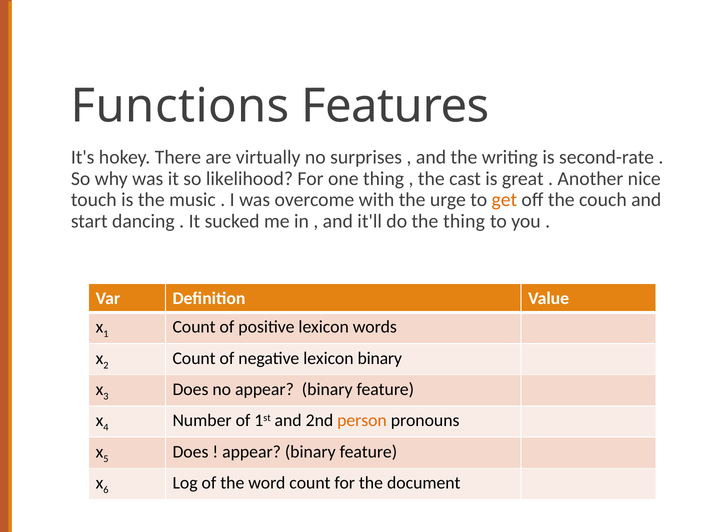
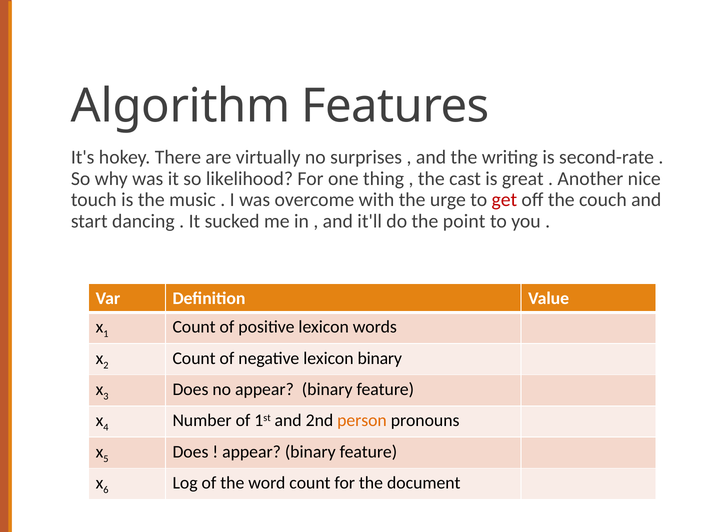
Functions: Functions -> Algorithm (181, 106)
get colour: orange -> red (504, 200)
the thing: thing -> point (464, 221)
